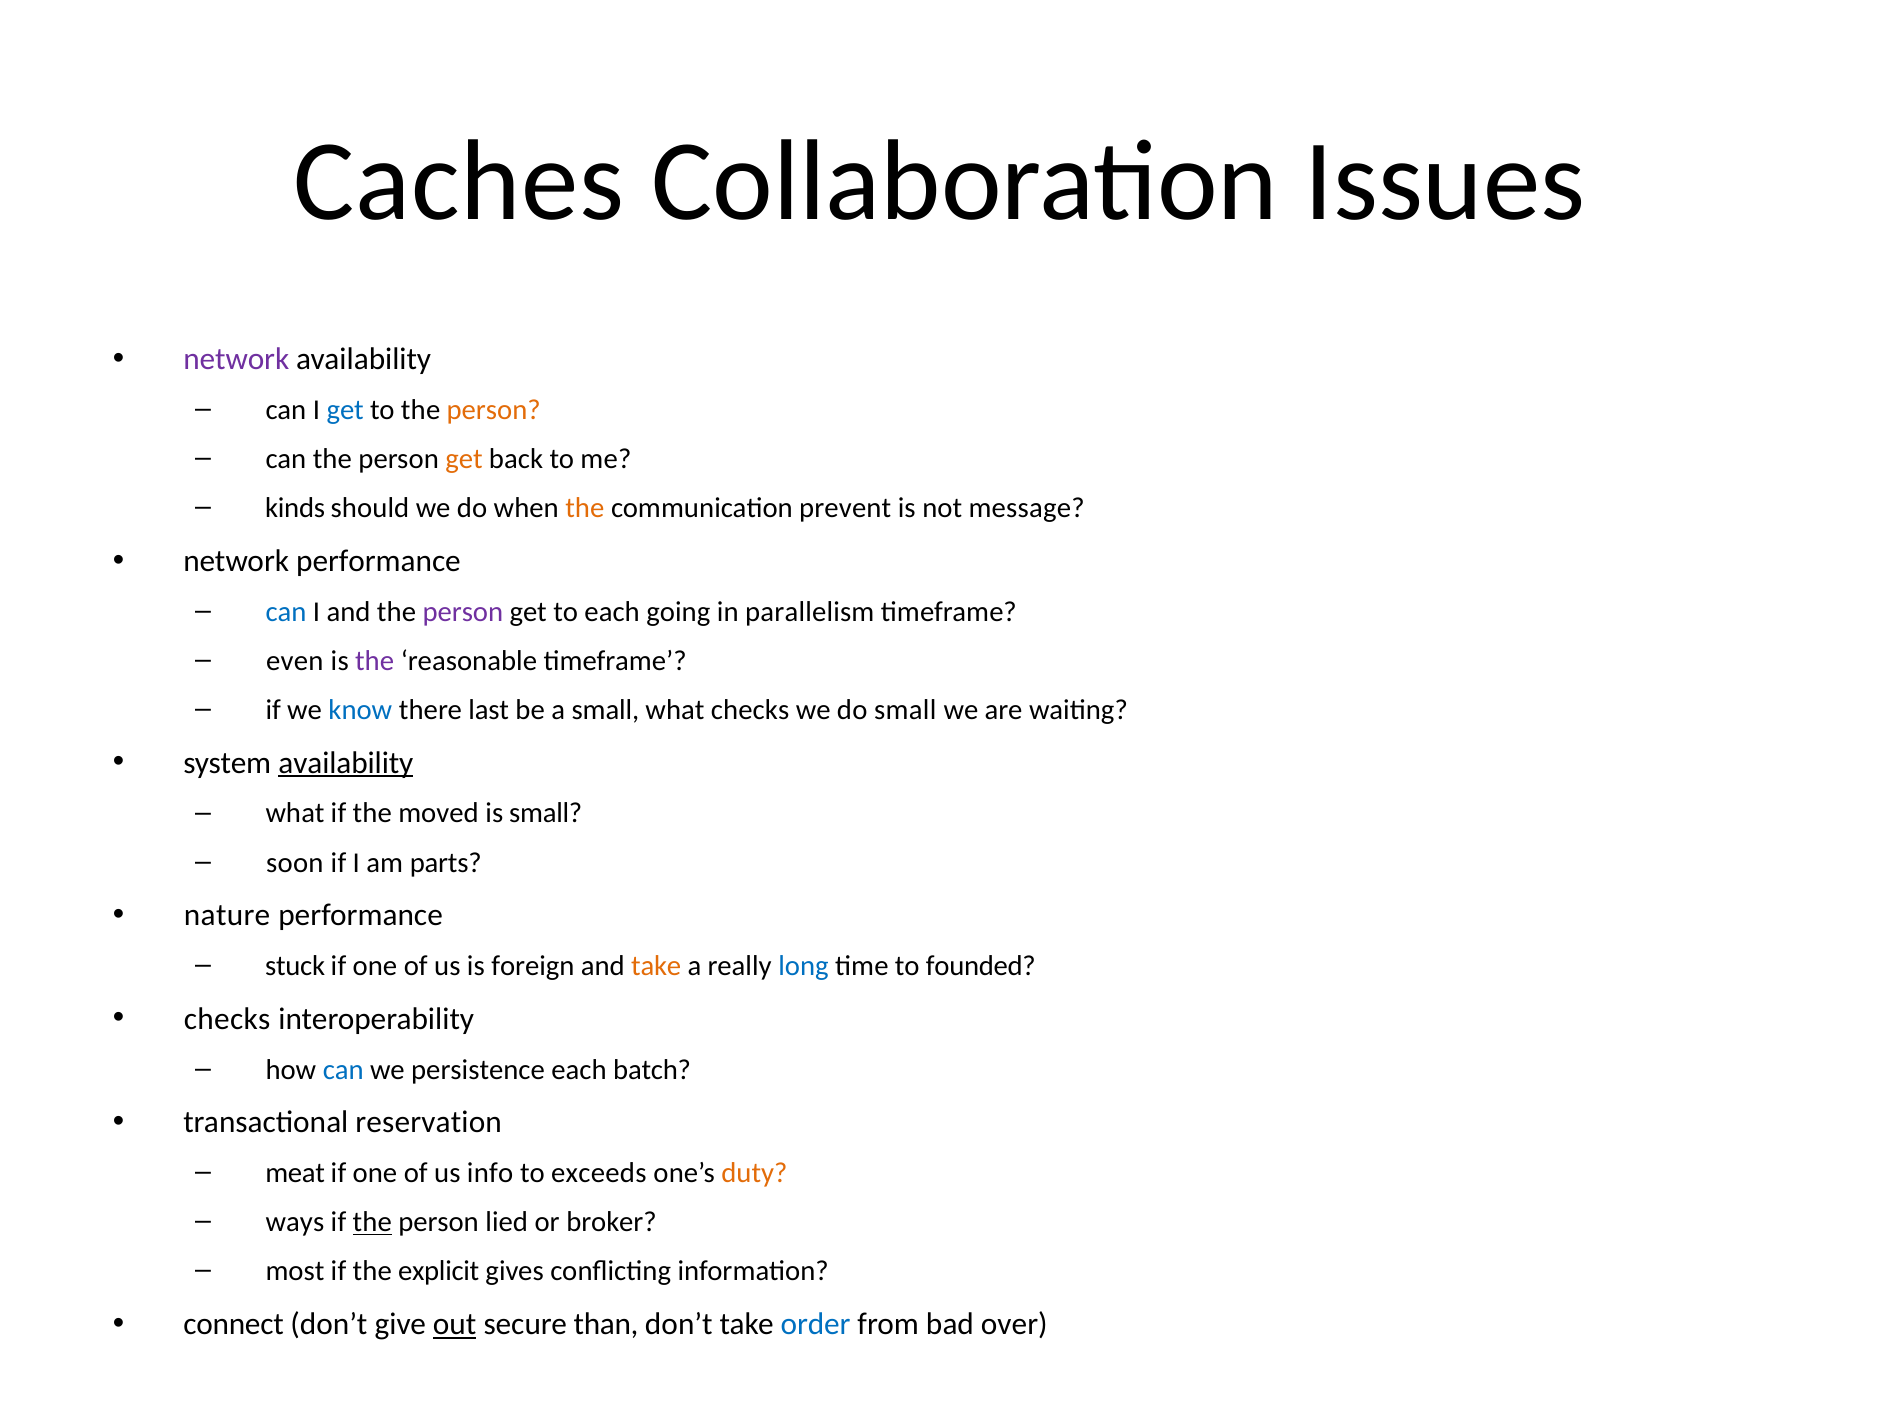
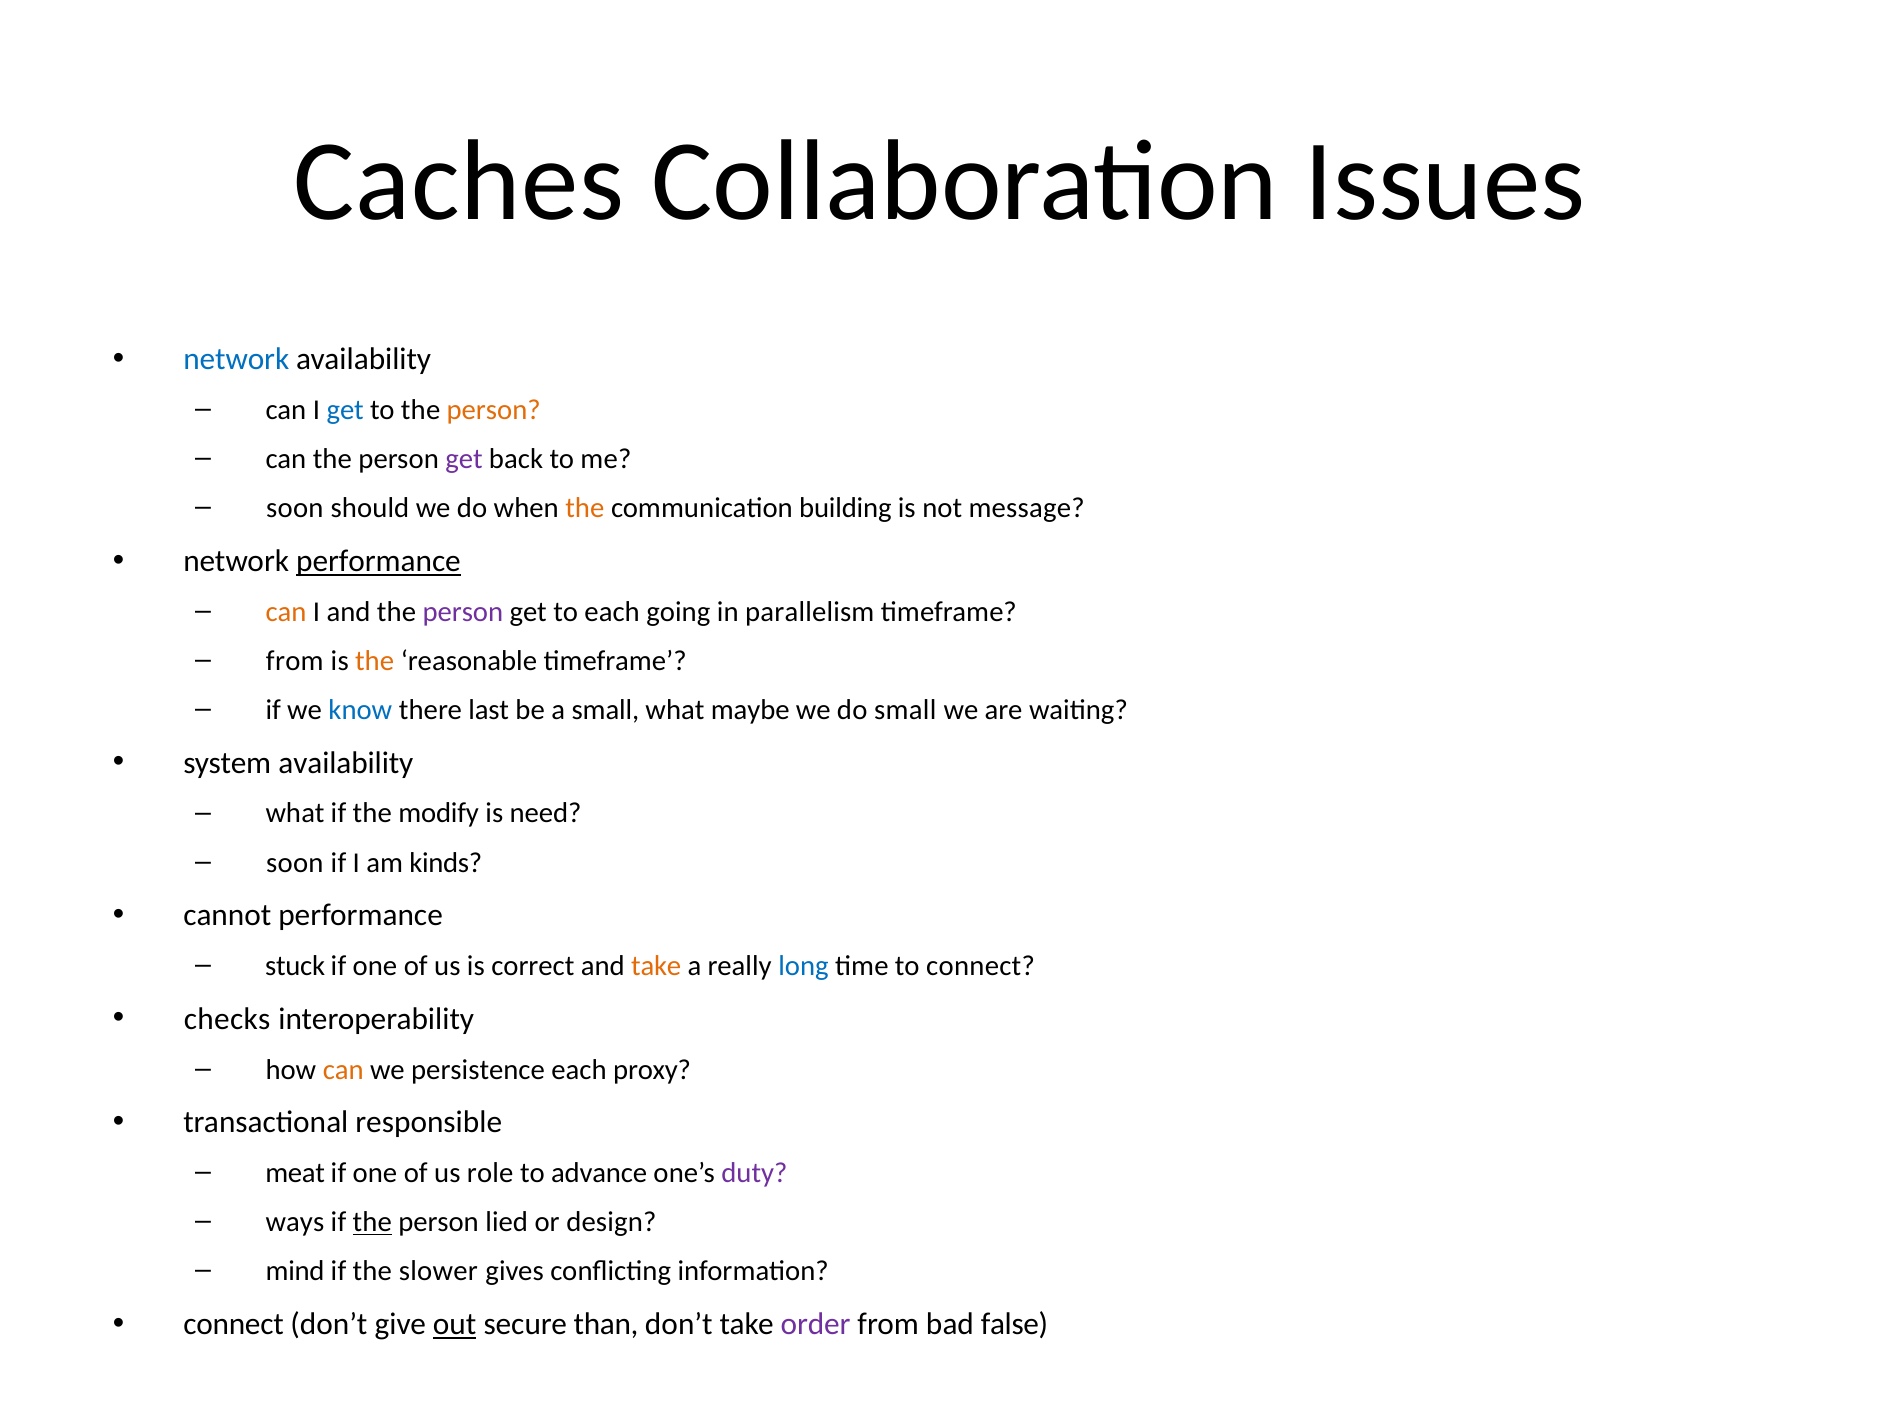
network colour: purple -> blue (236, 359)
get colour: orange -> purple (464, 459)
kinds: kinds -> soon (295, 508)
prevent: prevent -> building (845, 508)
performance underline: none -> present (378, 561)
can colour: blue -> orange (286, 612)
even: even -> from (295, 661)
the colour: purple -> orange (375, 661)
what checks: checks -> maybe (750, 710)
availability underline: present -> none (346, 763)
moved: moved -> modify (439, 813)
is small: small -> need (546, 813)
parts: parts -> kinds (446, 863)
nature: nature -> cannot (227, 916)
foreign: foreign -> correct (533, 966)
to founded: founded -> connect (981, 966)
can colour: blue -> orange (343, 1070)
batch: batch -> proxy (652, 1070)
reservation: reservation -> responsible (429, 1122)
info: info -> role (490, 1173)
exceeds: exceeds -> advance (599, 1173)
duty colour: orange -> purple (754, 1173)
broker: broker -> design (611, 1222)
most: most -> mind (295, 1271)
explicit: explicit -> slower (438, 1271)
order colour: blue -> purple (816, 1324)
over: over -> false (1014, 1324)
